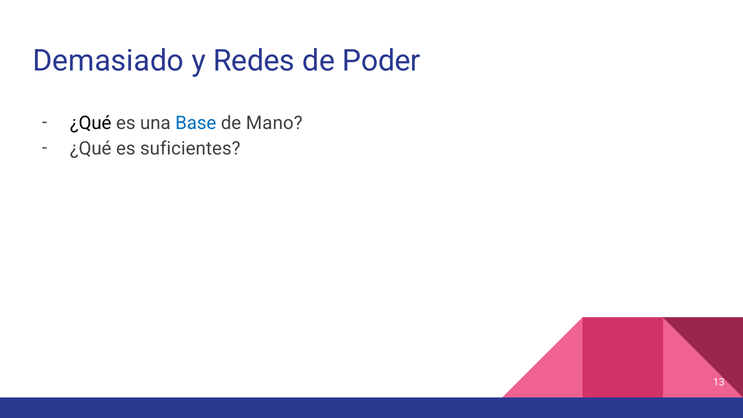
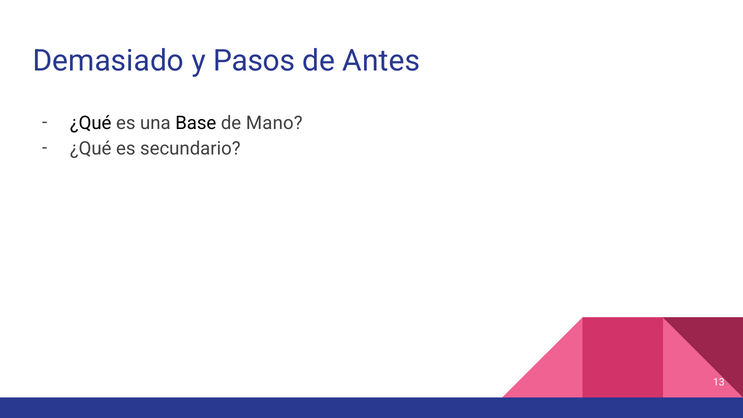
Redes: Redes -> Pasos (254, 61)
Poder: Poder -> Antes (381, 61)
Base colour: blue -> black (196, 123)
suficientes: suficientes -> secundario (190, 149)
